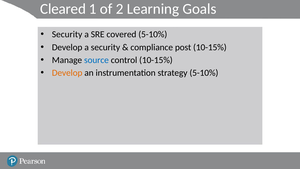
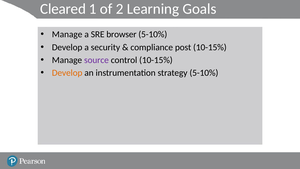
Security: Security -> Manage (67, 34)
covered: covered -> browser (121, 34)
source colour: blue -> purple (96, 60)
